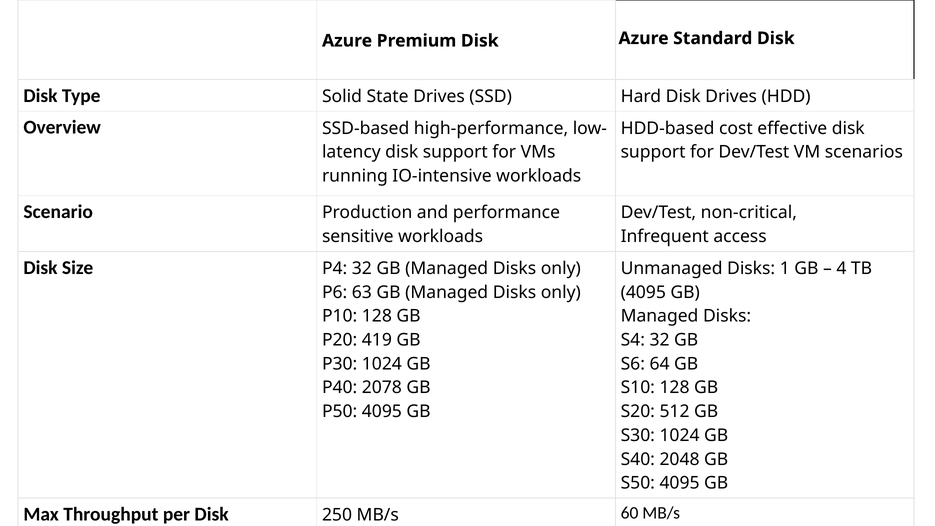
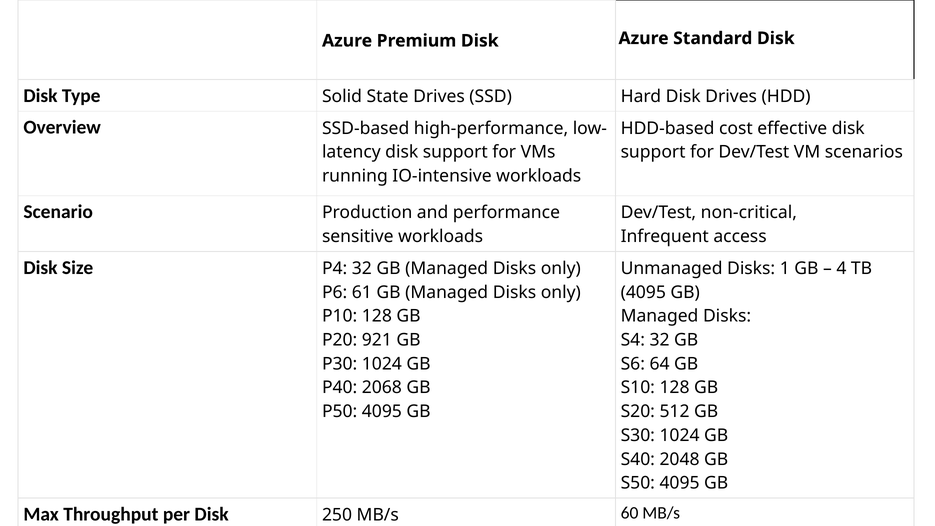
63: 63 -> 61 (362, 292)
419: 419 -> 921 (377, 340)
2078: 2078 -> 2068 (382, 388)
